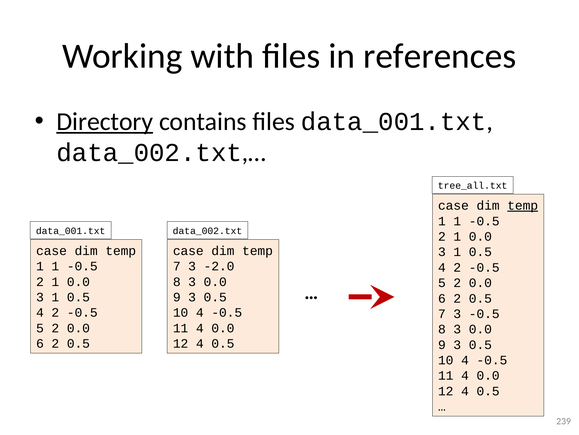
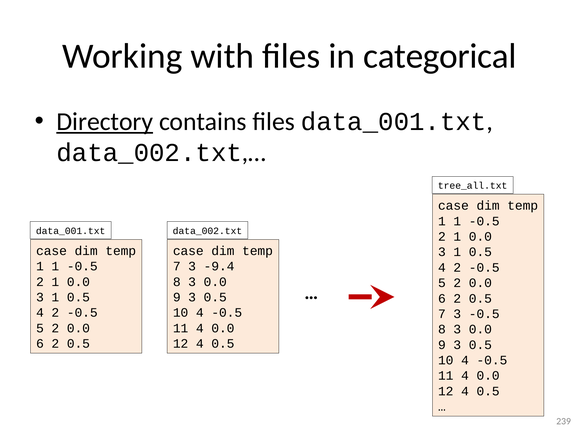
references: references -> categorical (440, 56)
temp underline: present -> none (523, 205)
-2.0: -2.0 -> -9.4 (219, 266)
